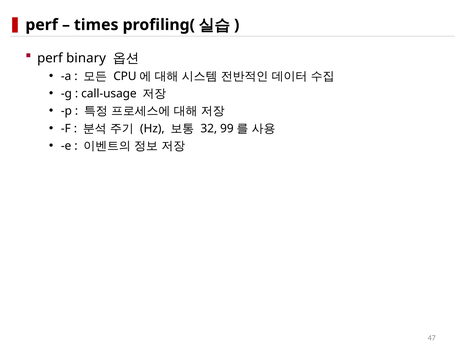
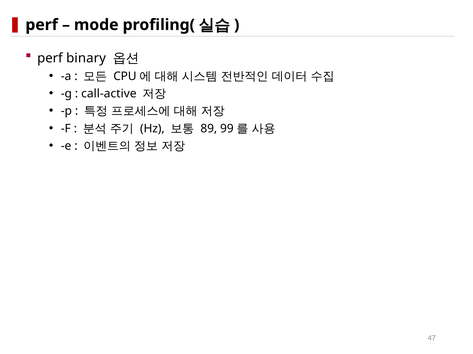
times: times -> mode (96, 25)
call-usage: call-usage -> call-active (109, 94)
32: 32 -> 89 (209, 129)
